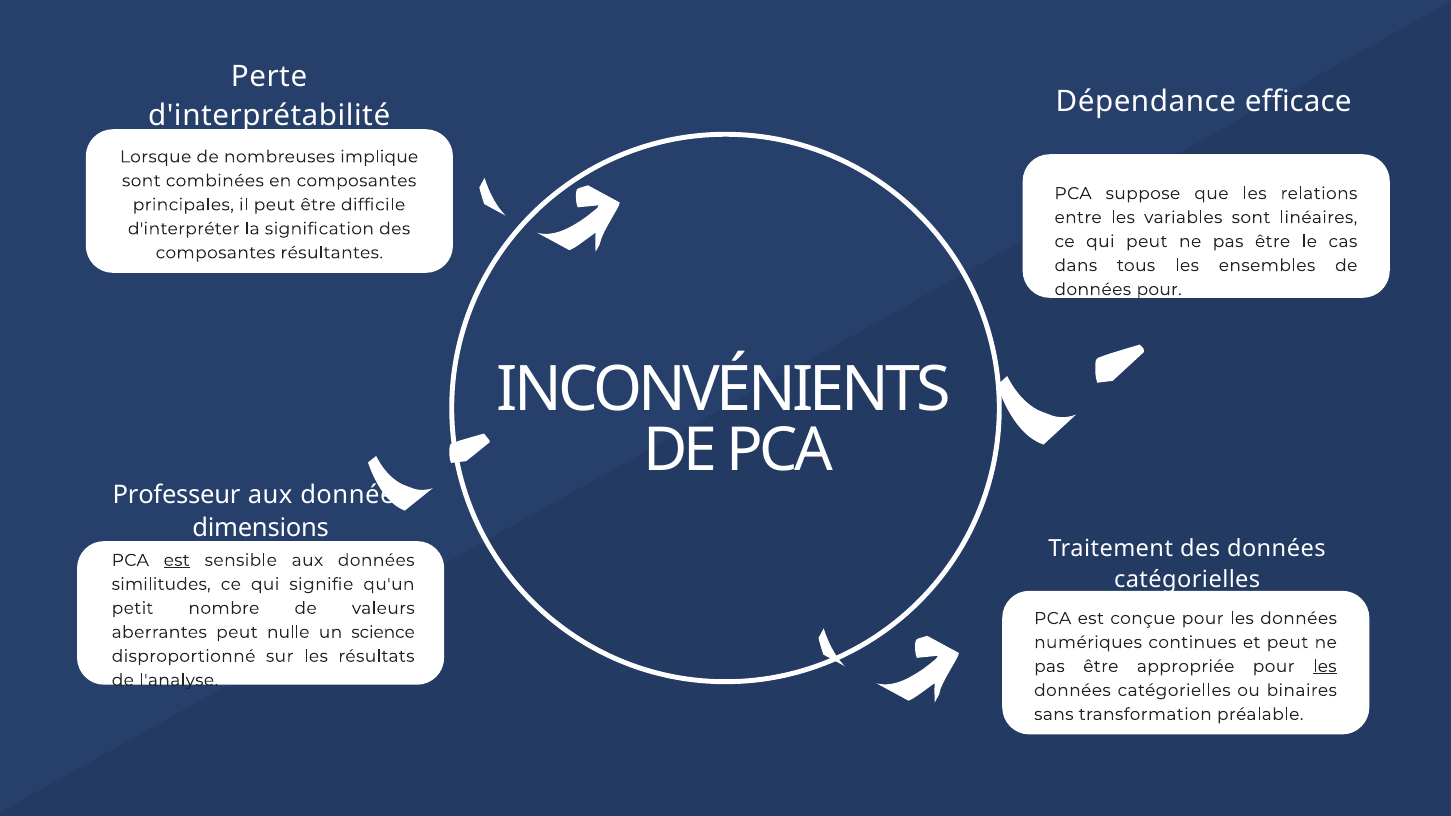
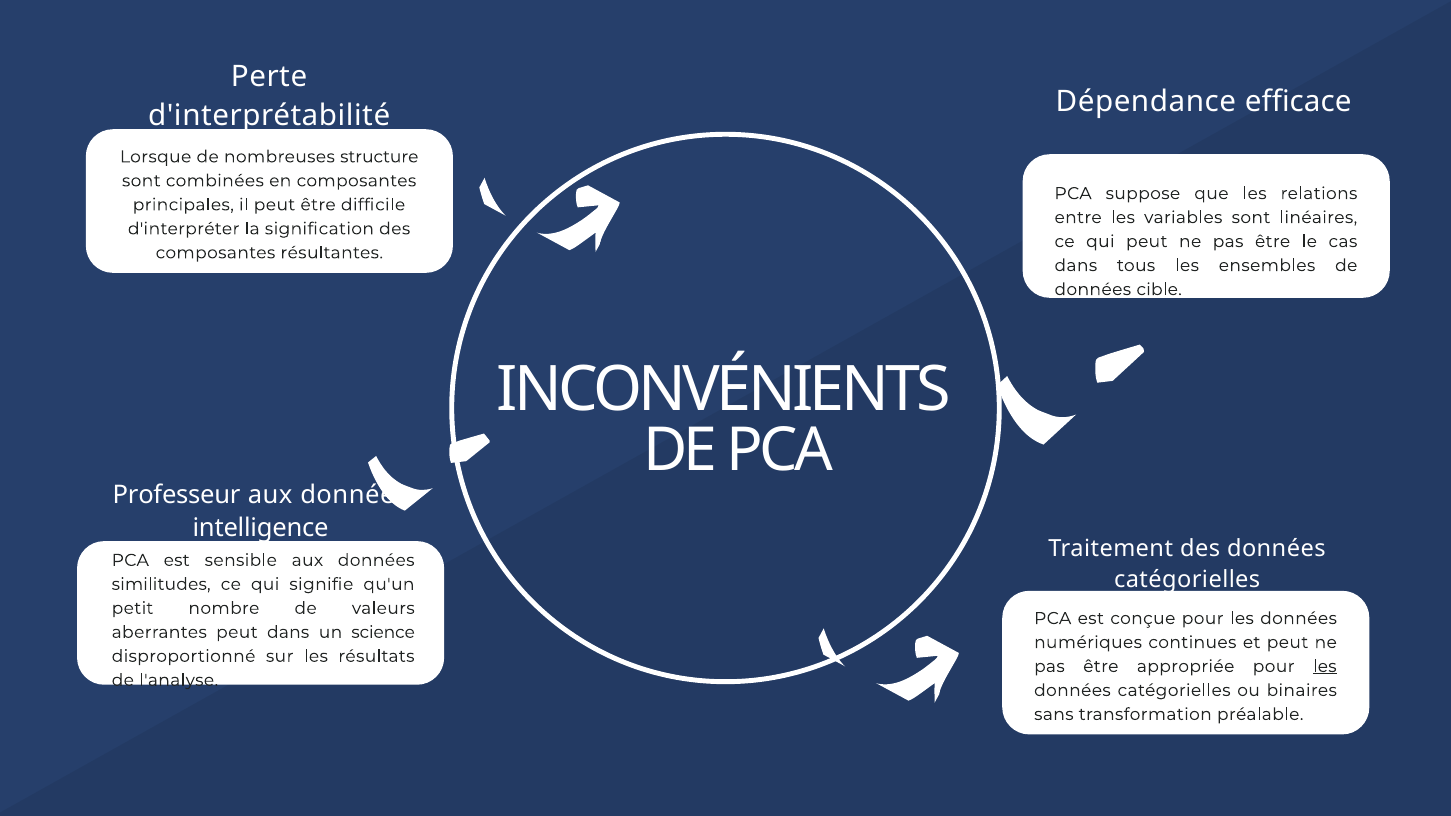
implique: implique -> structure (379, 157)
pour: pour -> cible (1159, 289)
dimensions: dimensions -> intelligence (261, 528)
est underline: present -> none (177, 560)
peut nulle: nulle -> dans (288, 632)
